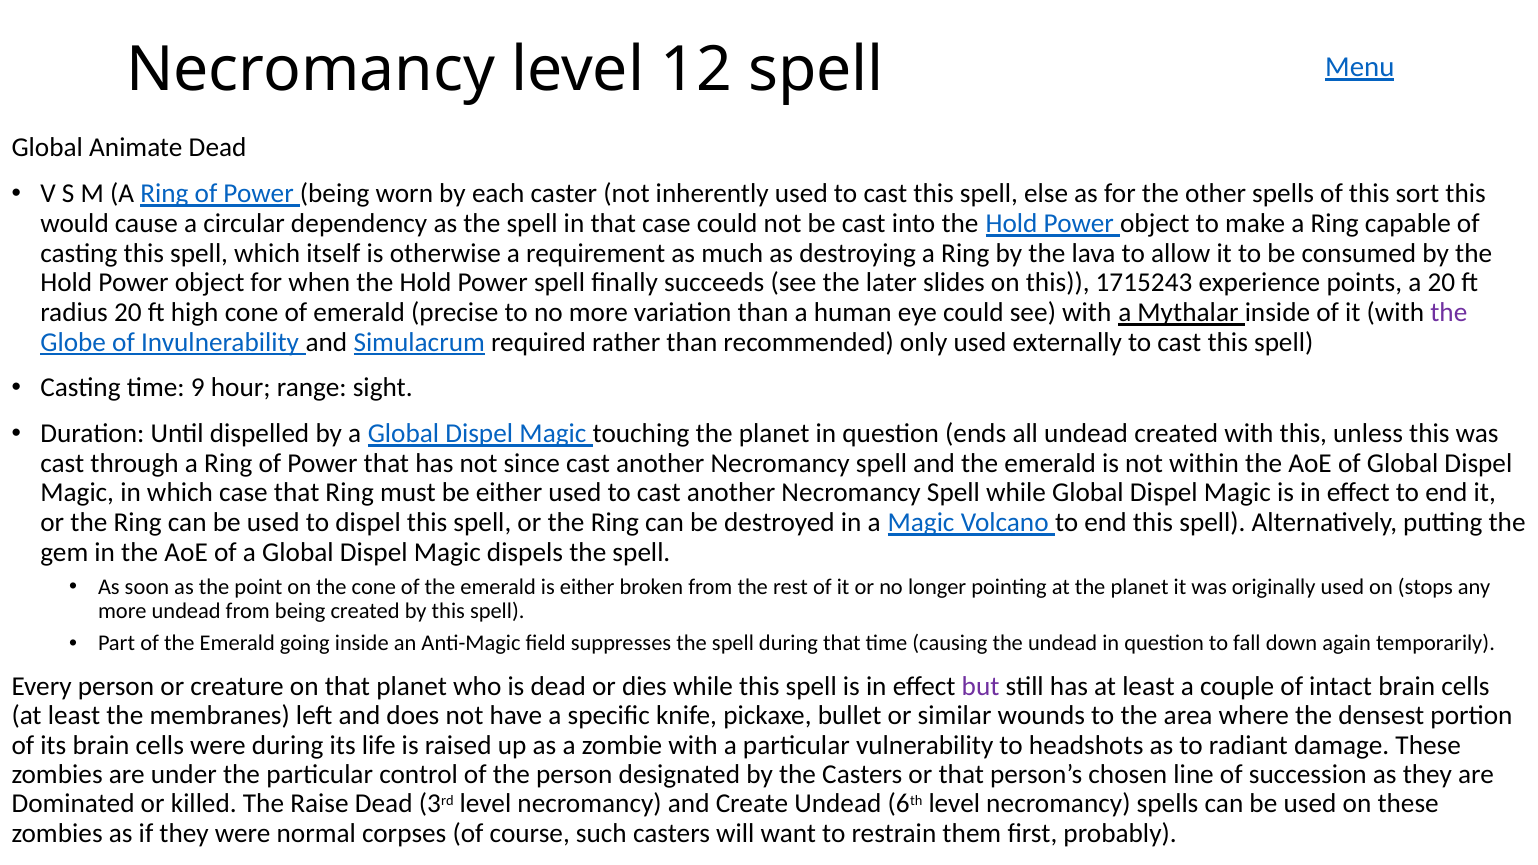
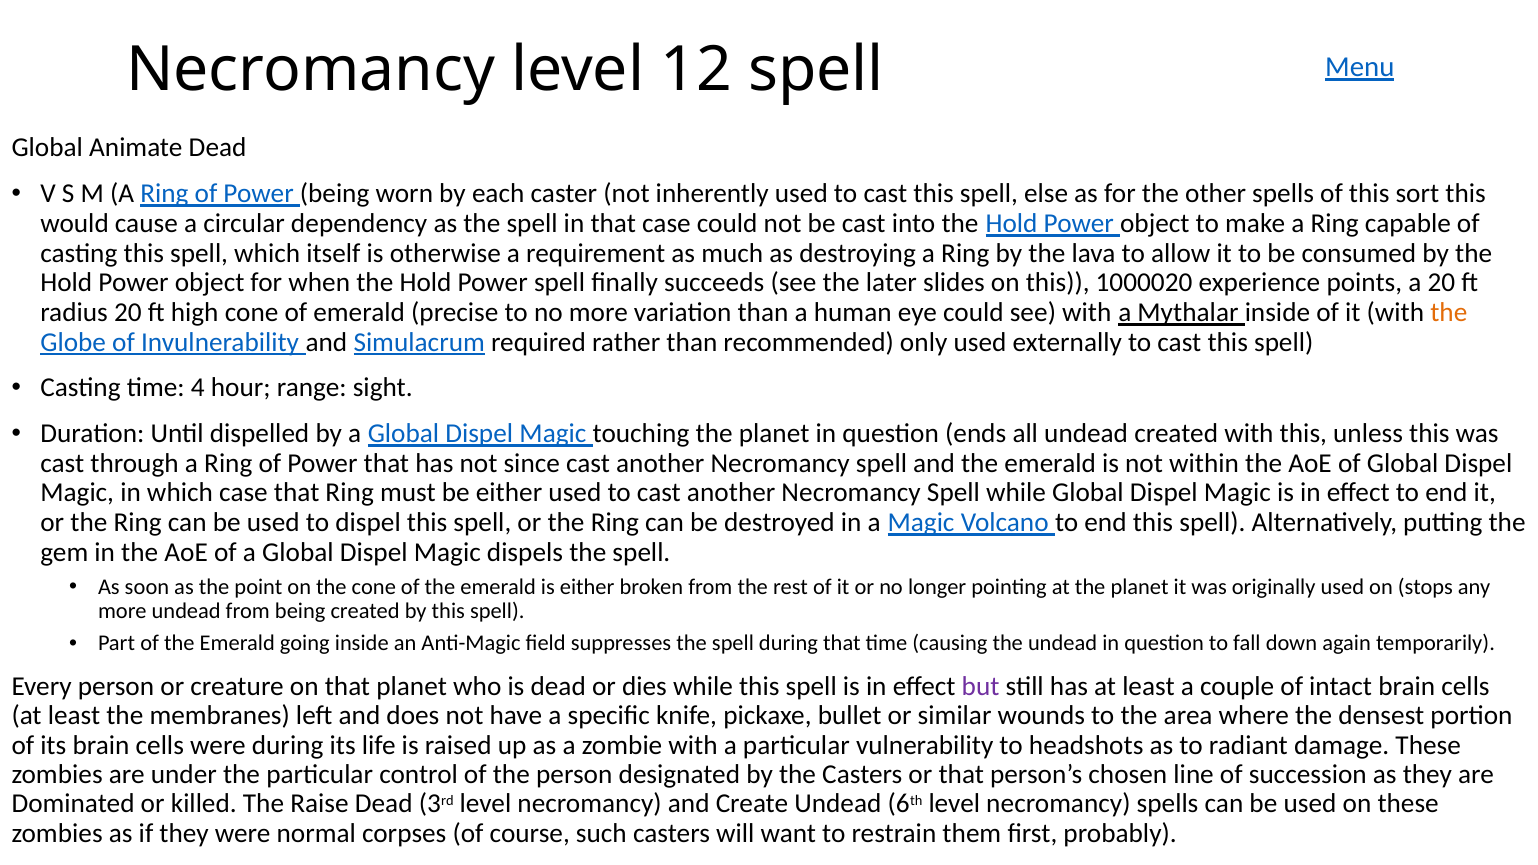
1715243: 1715243 -> 1000020 (1144, 283)
the colour: purple -> orange (1449, 312)
9: 9 -> 4 (198, 388)
